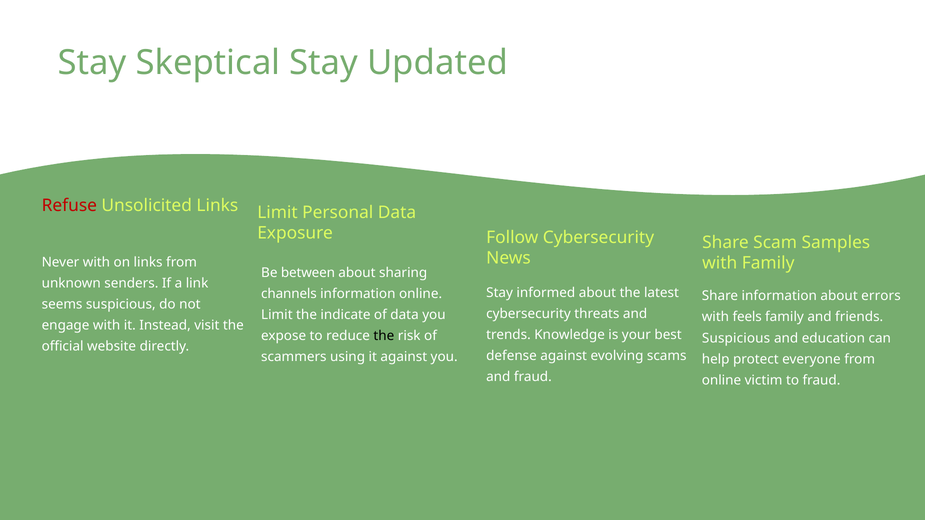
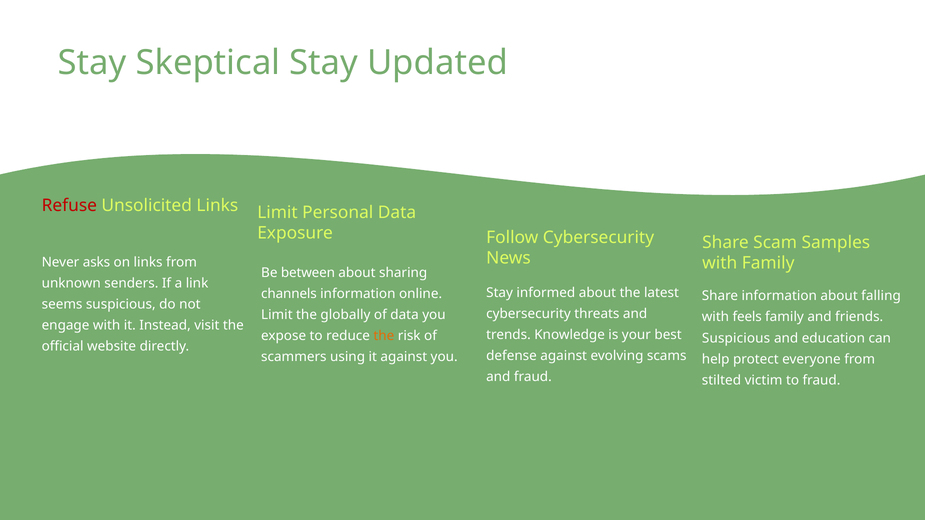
Never with: with -> asks (96, 262)
errors: errors -> falling (881, 296)
indicate: indicate -> globally (345, 315)
the colour: black -> orange (384, 336)
online: online -> stilted (721, 380)
